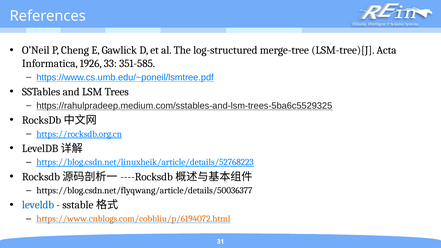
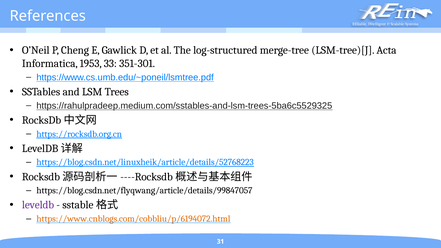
1926: 1926 -> 1953 (91, 64)
351-585: 351-585 -> 351-301 (137, 64)
https://blog.csdn.net/flyqwang/article/details/50036377: https://blog.csdn.net/flyqwang/article/details/50036377 -> https://blog.csdn.net/flyqwang/article/details/99847057 (144, 191)
leveldb colour: blue -> purple (38, 205)
